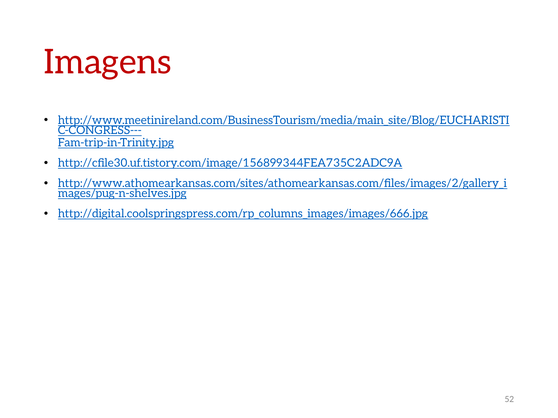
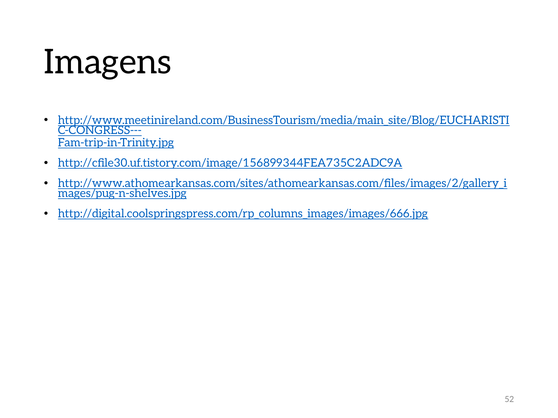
Imagens colour: red -> black (108, 62)
